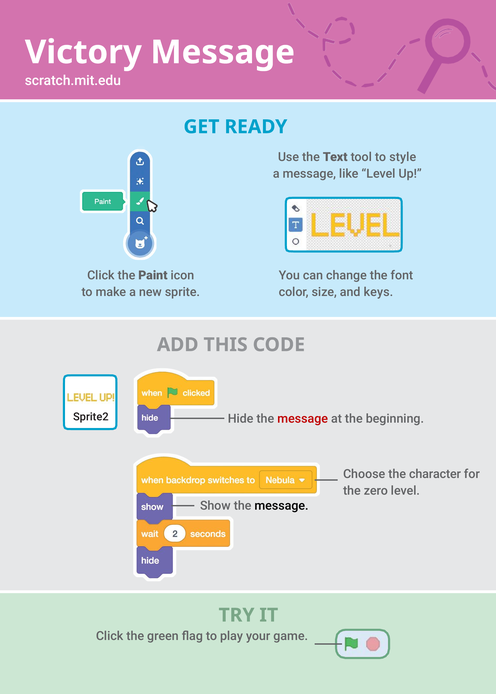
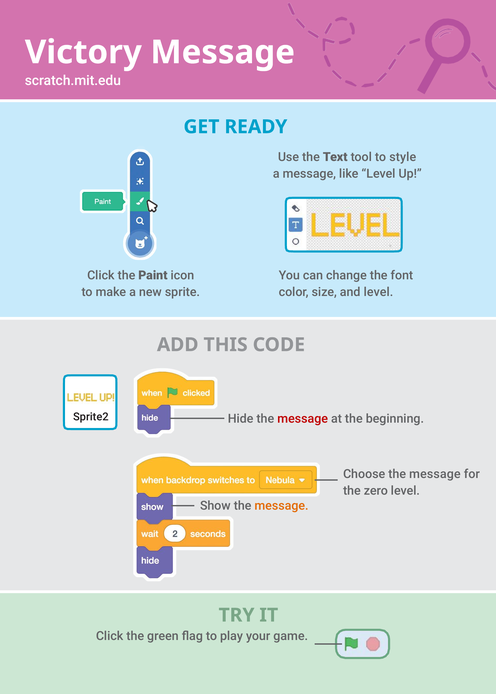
and keys: keys -> level (378, 292)
Choose the character: character -> message (435, 474)
message colour: black -> orange (281, 506)
